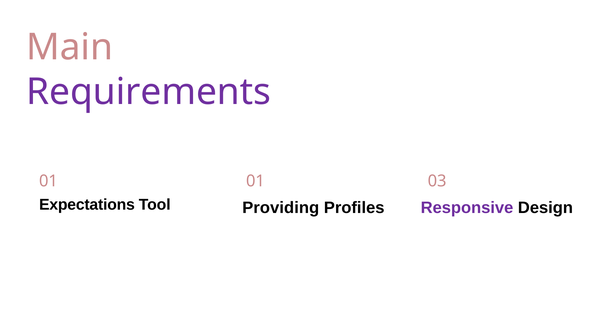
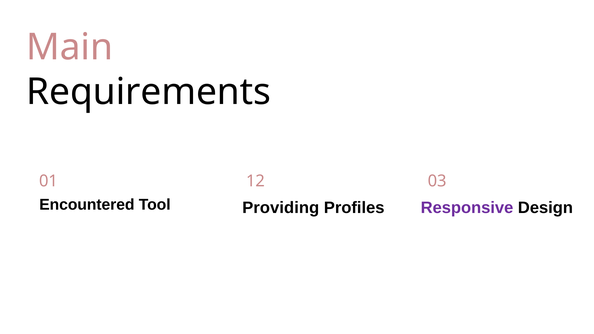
Requirements colour: purple -> black (149, 92)
01 01: 01 -> 12 (255, 181)
Expectations: Expectations -> Encountered (87, 205)
